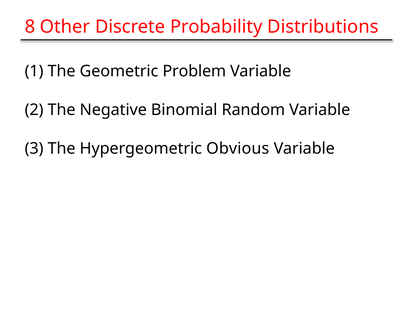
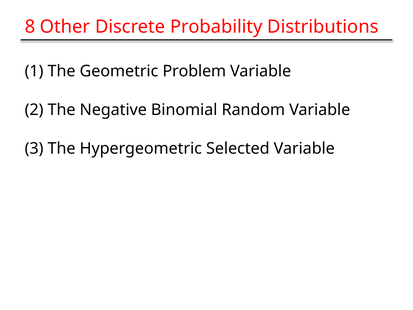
Obvious: Obvious -> Selected (238, 148)
